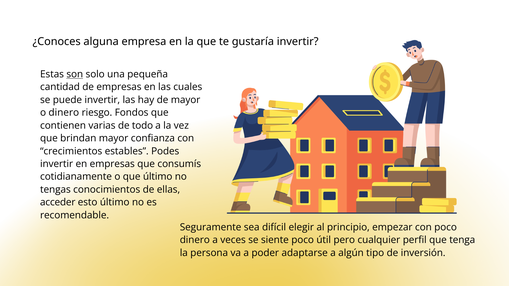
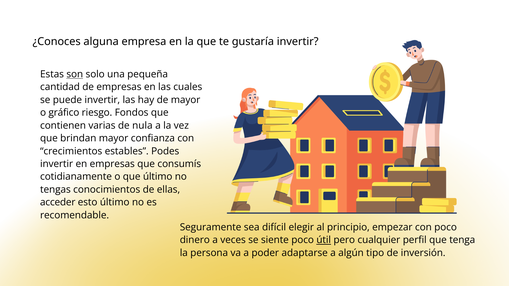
o dinero: dinero -> gráfico (64, 113)
todo: todo -> nula (142, 126)
útil underline: none -> present (324, 240)
